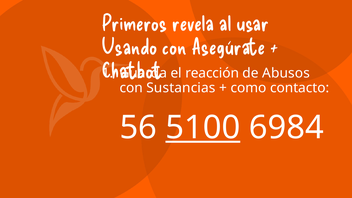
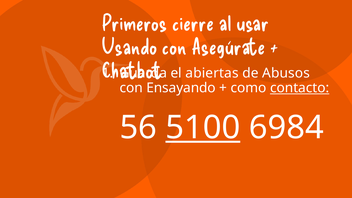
revela: revela -> cierre (193, 24)
reacción: reacción -> abiertas (212, 73)
Sustancias: Sustancias -> Ensayando (181, 88)
contacto underline: none -> present (300, 88)
